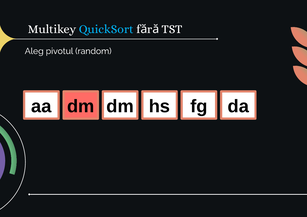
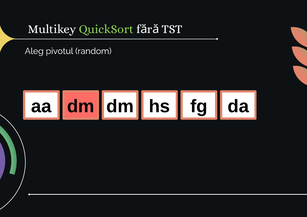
QuickSort colour: light blue -> light green (106, 29)
